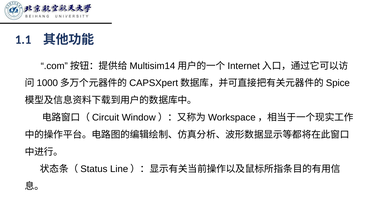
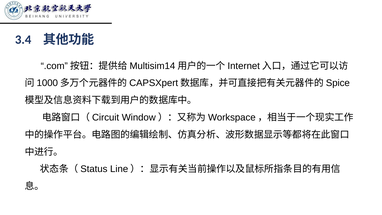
1.1: 1.1 -> 3.4 (23, 40)
